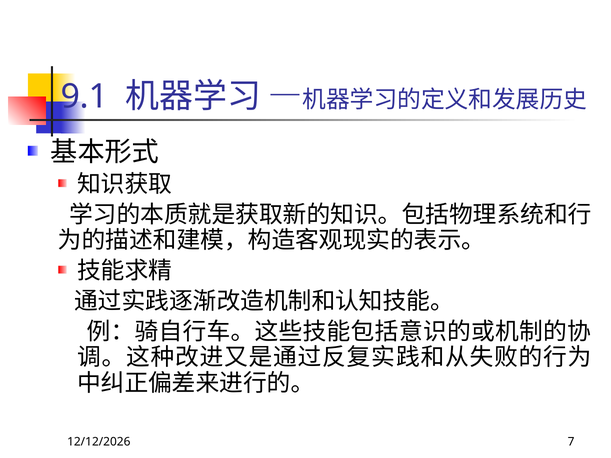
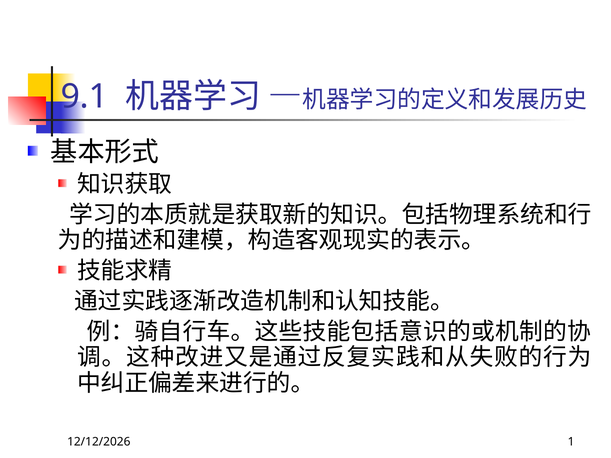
7: 7 -> 1 (571, 442)
